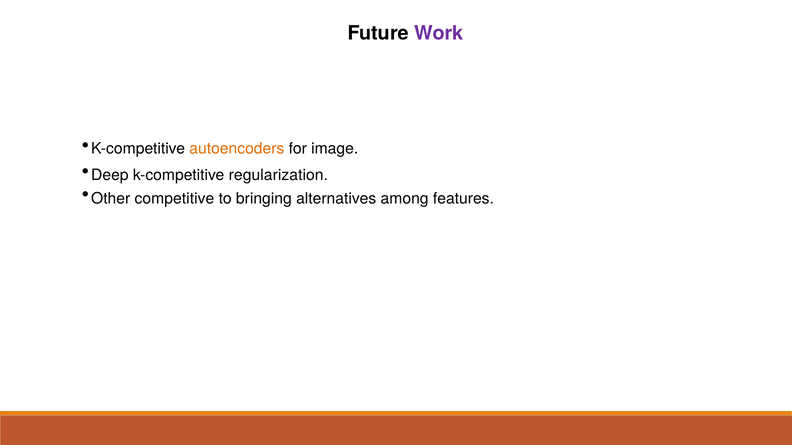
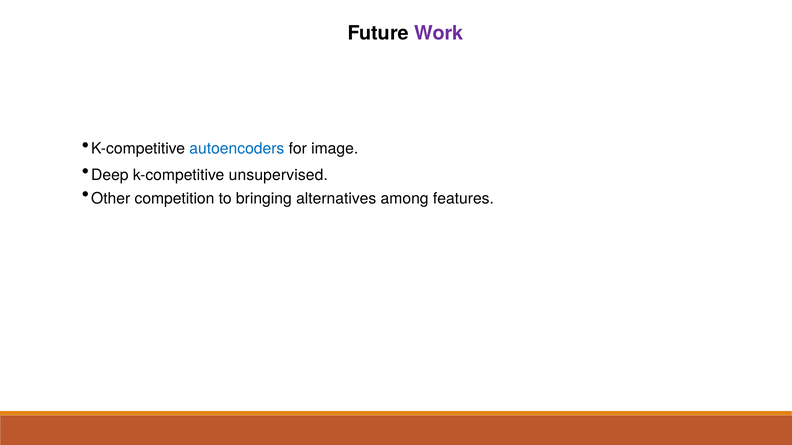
autoencoders colour: orange -> blue (237, 149)
regularization: regularization -> unsupervised (278, 175)
competitive: competitive -> competition (174, 199)
